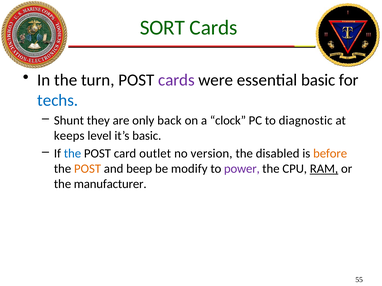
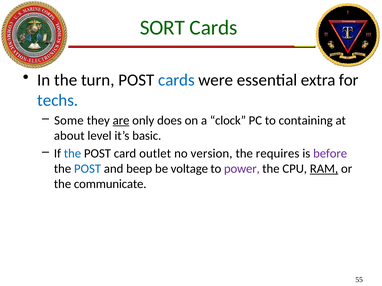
cards colour: purple -> blue (176, 80)
essential basic: basic -> extra (318, 80)
Shunt: Shunt -> Some (69, 121)
are underline: none -> present (121, 121)
back: back -> does (169, 121)
diagnostic: diagnostic -> containing (306, 121)
keeps: keeps -> about (69, 136)
disabled: disabled -> requires (278, 154)
before colour: orange -> purple (330, 154)
POST colour: orange -> blue (88, 169)
modify: modify -> voltage (189, 169)
manufacturer: manufacturer -> communicate (110, 184)
